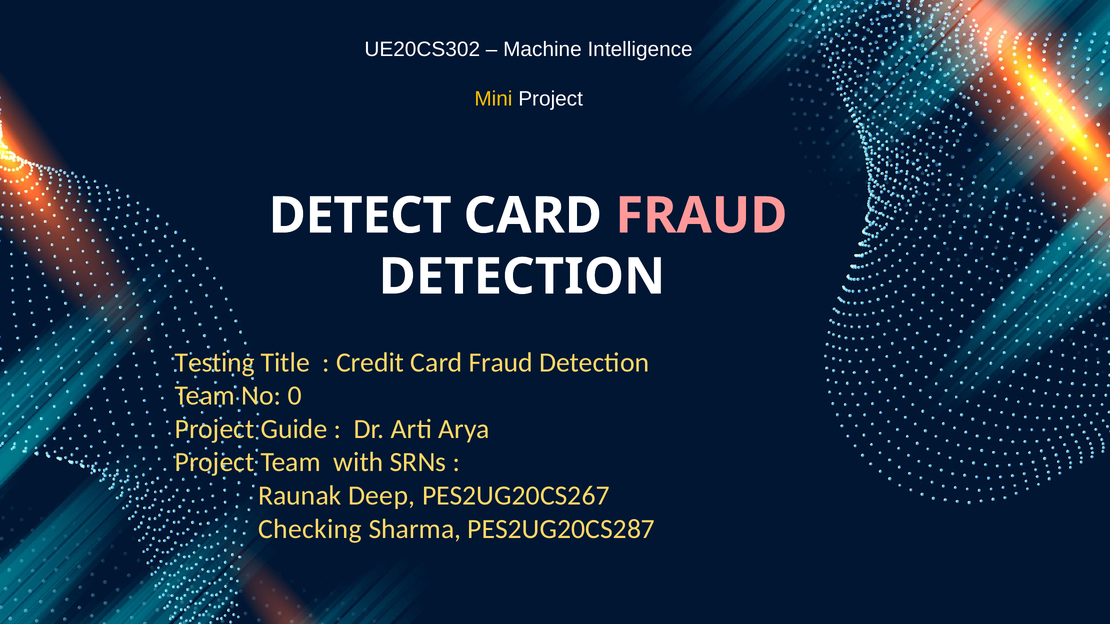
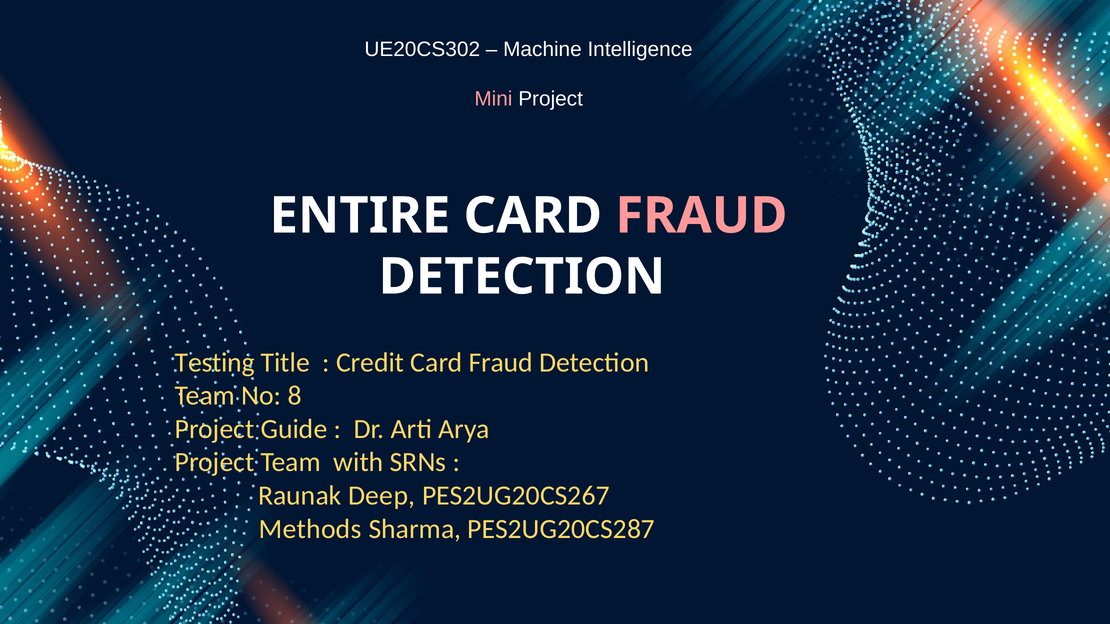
Mini colour: yellow -> pink (493, 99)
DETECT: DETECT -> ENTIRE (360, 216)
0: 0 -> 8 (295, 396)
Checking: Checking -> Methods (310, 529)
